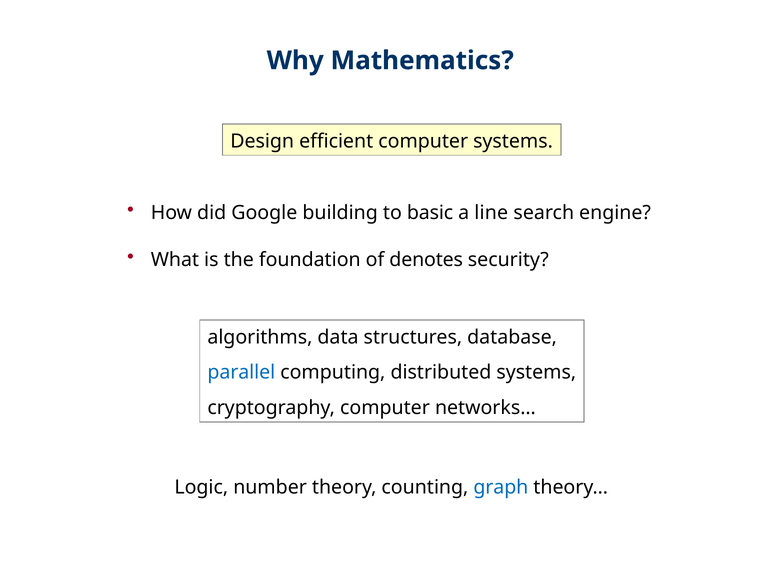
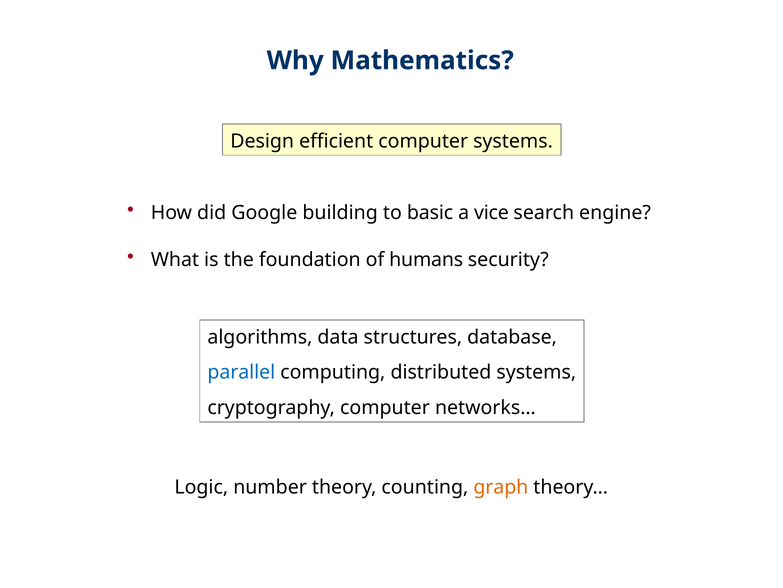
line: line -> vice (491, 213)
denotes: denotes -> humans (426, 260)
graph colour: blue -> orange (501, 487)
